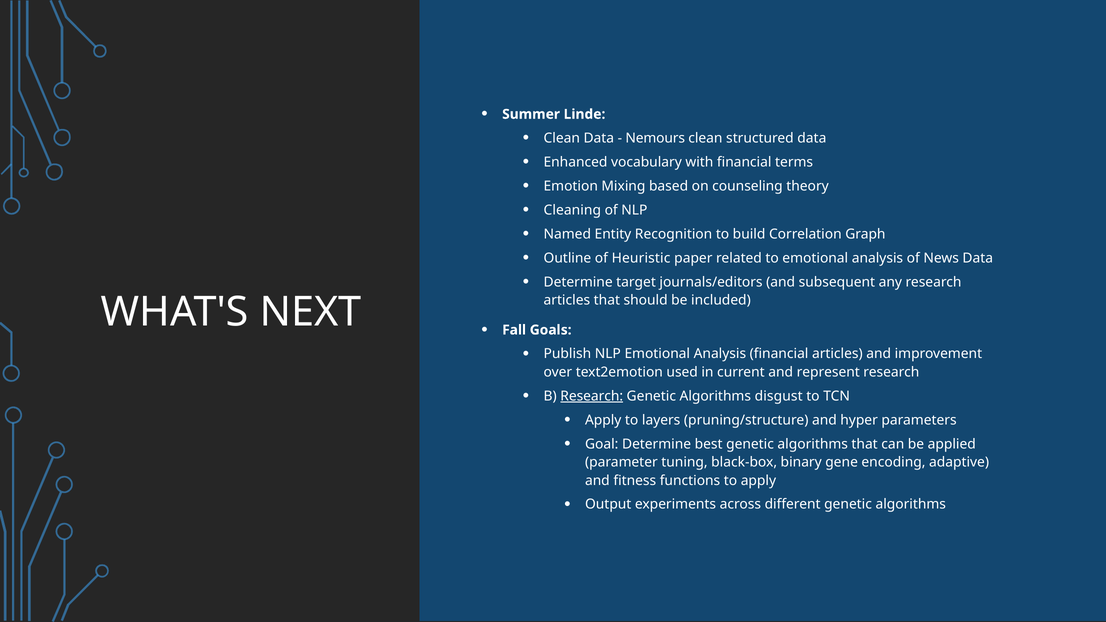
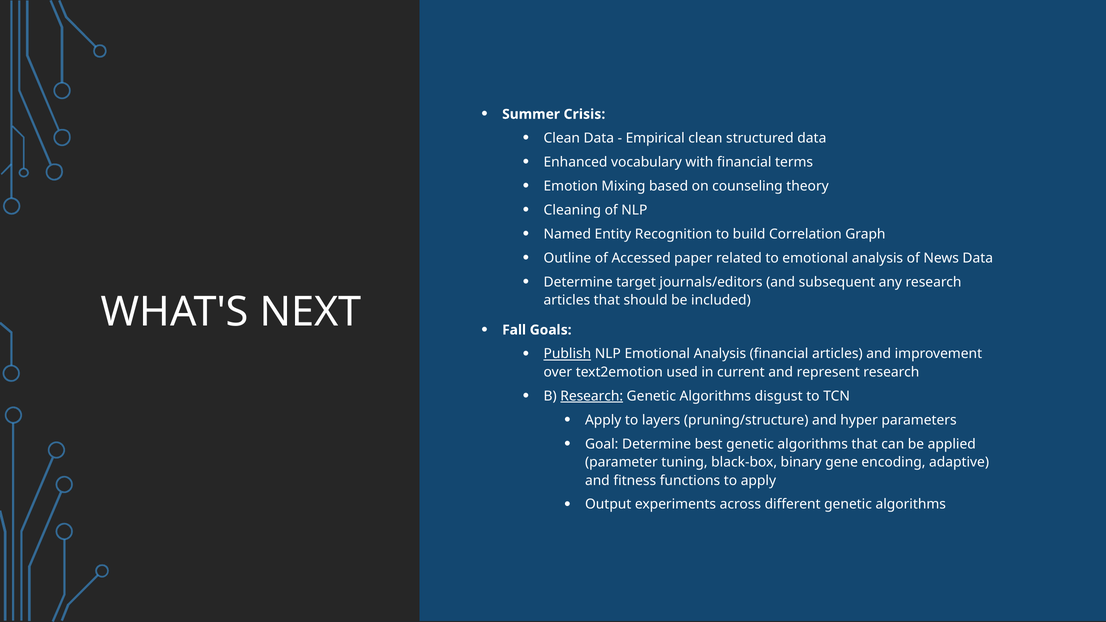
Linde: Linde -> Crisis (584, 114)
Nemours: Nemours -> Empirical (655, 138)
Heuristic: Heuristic -> Accessed (641, 258)
Publish underline: none -> present (567, 354)
